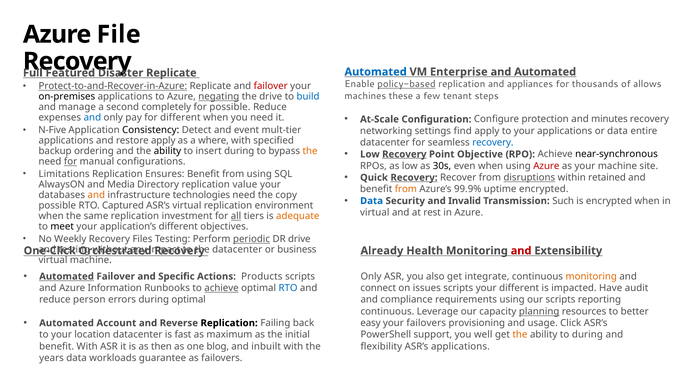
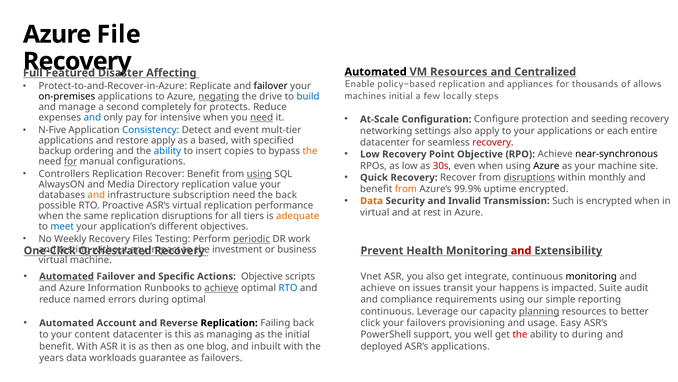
Automated colour: blue -> black (376, 72)
VM Enterprise: Enterprise -> Resources (459, 72)
and Automated: Automated -> Centralized (545, 72)
Replicate: Replicate -> Affecting (171, 73)
policy-based underline: present -> none (407, 84)
Protect-to-and-Recover-in-Azure underline: present -> none (113, 86)
failover colour: red -> black (271, 86)
machines these: these -> initial (401, 96)
tenant: tenant -> locally (457, 96)
for possible: possible -> protects (230, 107)
minutes: minutes -> seeding (609, 119)
for different: different -> intensive (180, 117)
need underline: none -> present (262, 117)
Consistency colour: black -> blue (151, 130)
settings find: find -> also (463, 131)
or data: data -> each (618, 131)
where: where -> based (213, 140)
recovery colour: blue -> red (493, 142)
ability colour: black -> blue (167, 151)
insert during: during -> copies (239, 151)
Recovery underline: present -> none (404, 154)
30s colour: black -> red (442, 166)
Azure colour: red -> black (546, 166)
Limitations: Limitations -> Controllers (64, 174)
Replication Ensures: Ensures -> Recover (165, 174)
using underline: none -> present (259, 174)
Recovery underline: present -> none (414, 177)
retained: retained -> monthly (607, 177)
technologies: technologies -> subscription (201, 195)
the copy: copy -> back (286, 195)
Data colour: blue -> orange (372, 200)
Captured: Captured -> Proactive (123, 205)
environment: environment -> performance (284, 205)
replication investment: investment -> disruptions (187, 216)
all underline: present -> none (236, 216)
meet colour: black -> blue (62, 226)
DR drive: drive -> work (299, 238)
datacenter: datacenter -> investment (237, 249)
Already: Already -> Prevent (382, 250)
Actions Products: Products -> Objective (262, 276)
Only: Only -> Vnet (371, 276)
monitoring colour: orange -> black (591, 276)
connect: connect -> achieve (378, 288)
issues scripts: scripts -> transit (458, 288)
your different: different -> happens (519, 288)
Have: Have -> Suite (611, 288)
person: person -> named (89, 299)
our scripts: scripts -> simple (561, 299)
easy: easy -> click (370, 322)
Click: Click -> Easy (571, 322)
location: location -> content (92, 334)
fast: fast -> this (183, 334)
maximum: maximum -> managing (229, 334)
the colour: orange -> red (520, 334)
flexibility: flexibility -> deployed (381, 346)
